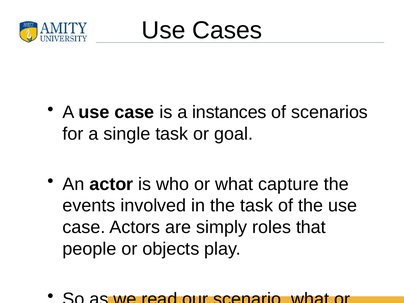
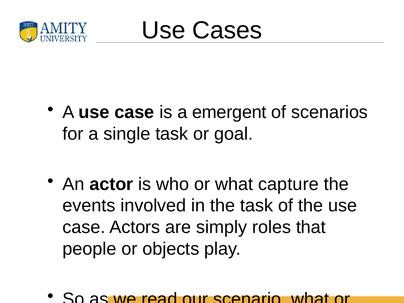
instances: instances -> emergent (229, 112)
